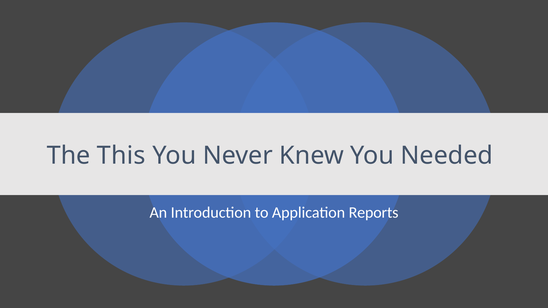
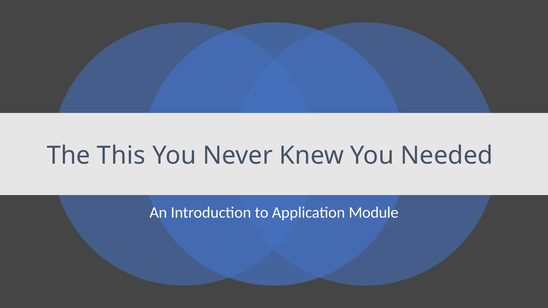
Reports: Reports -> Module (374, 213)
